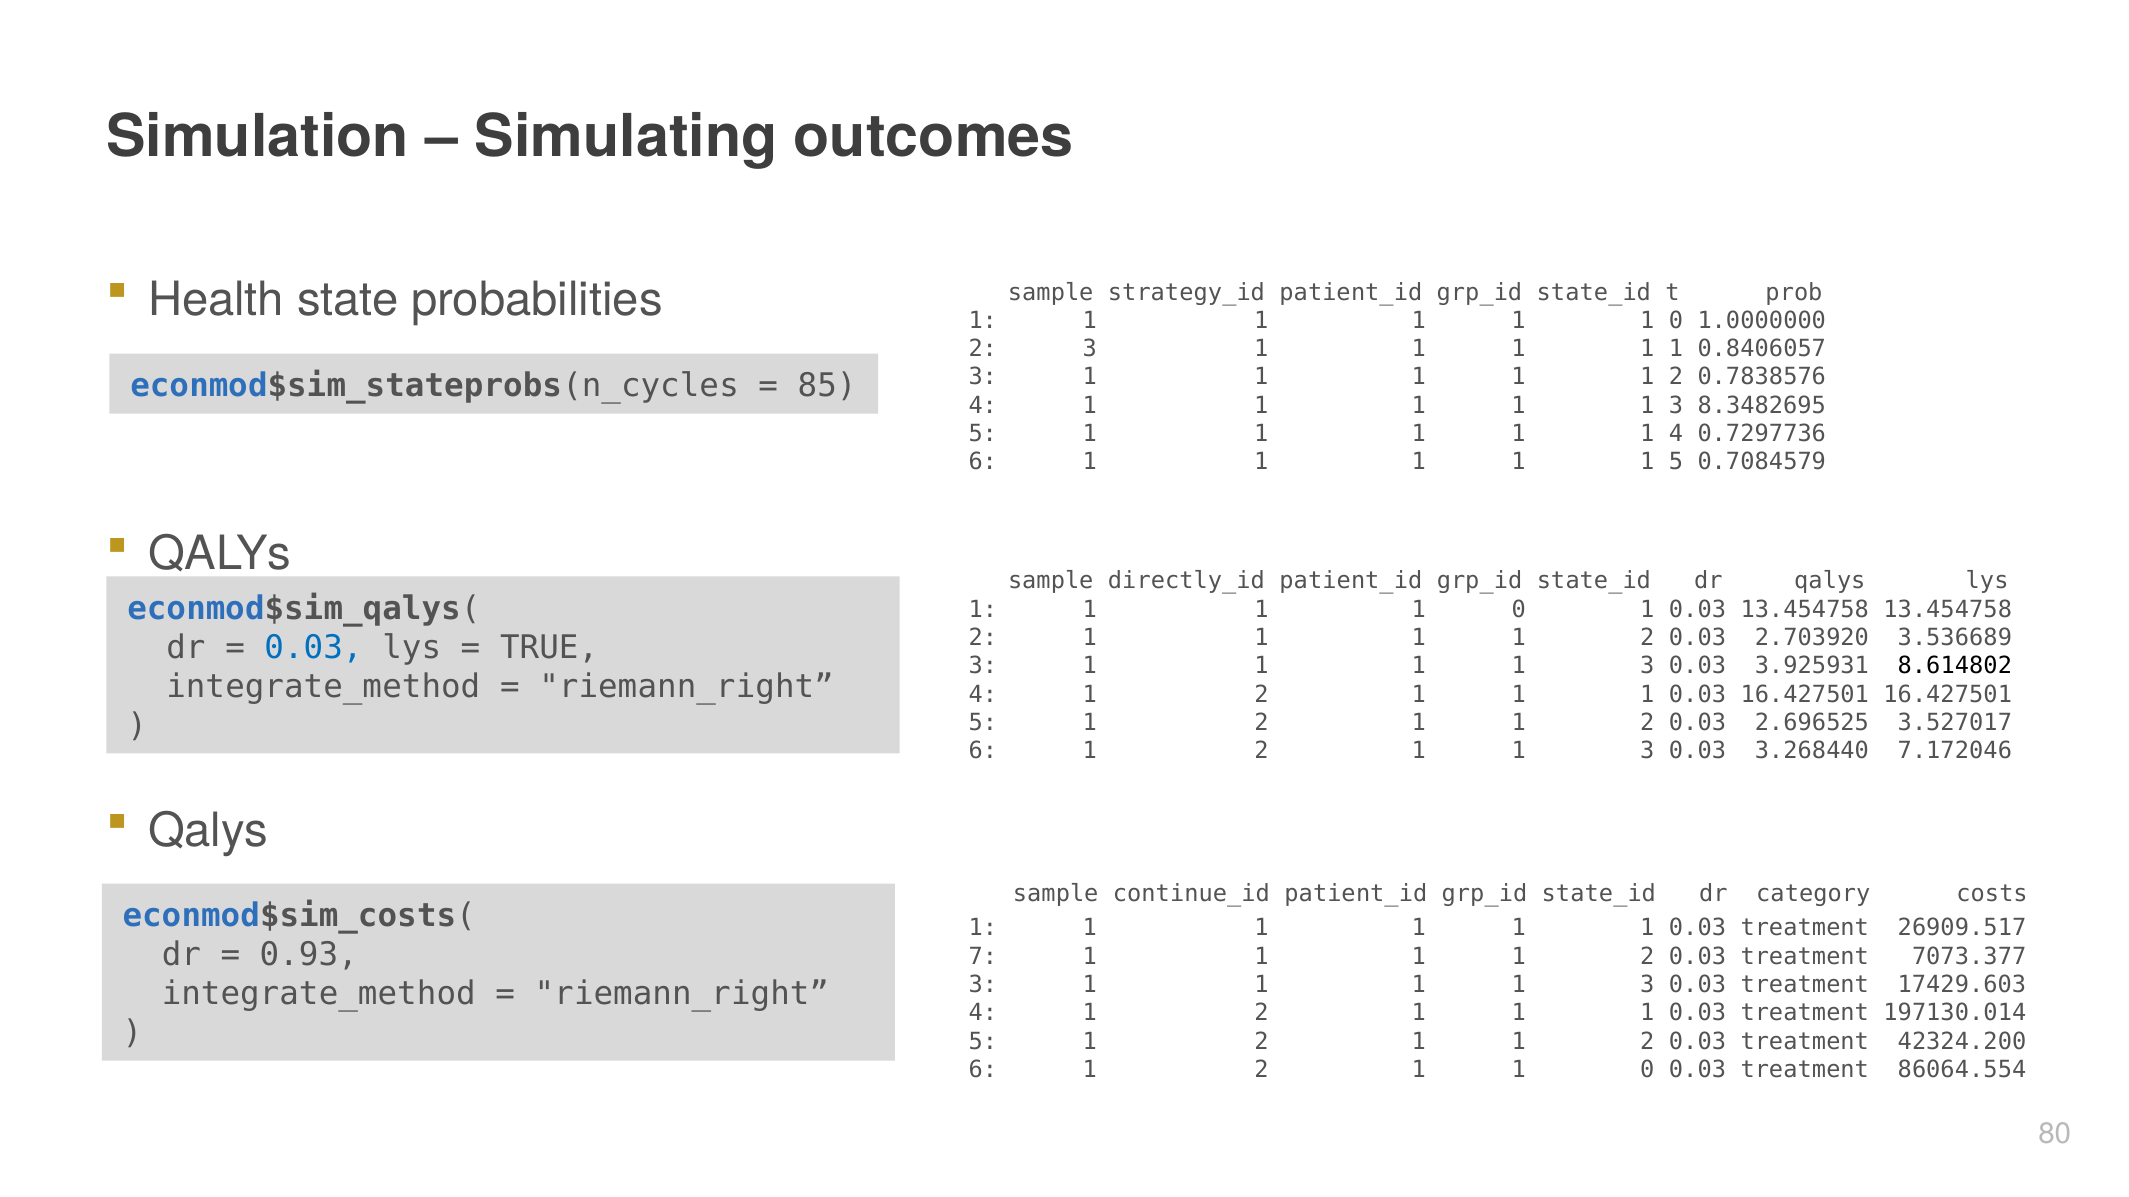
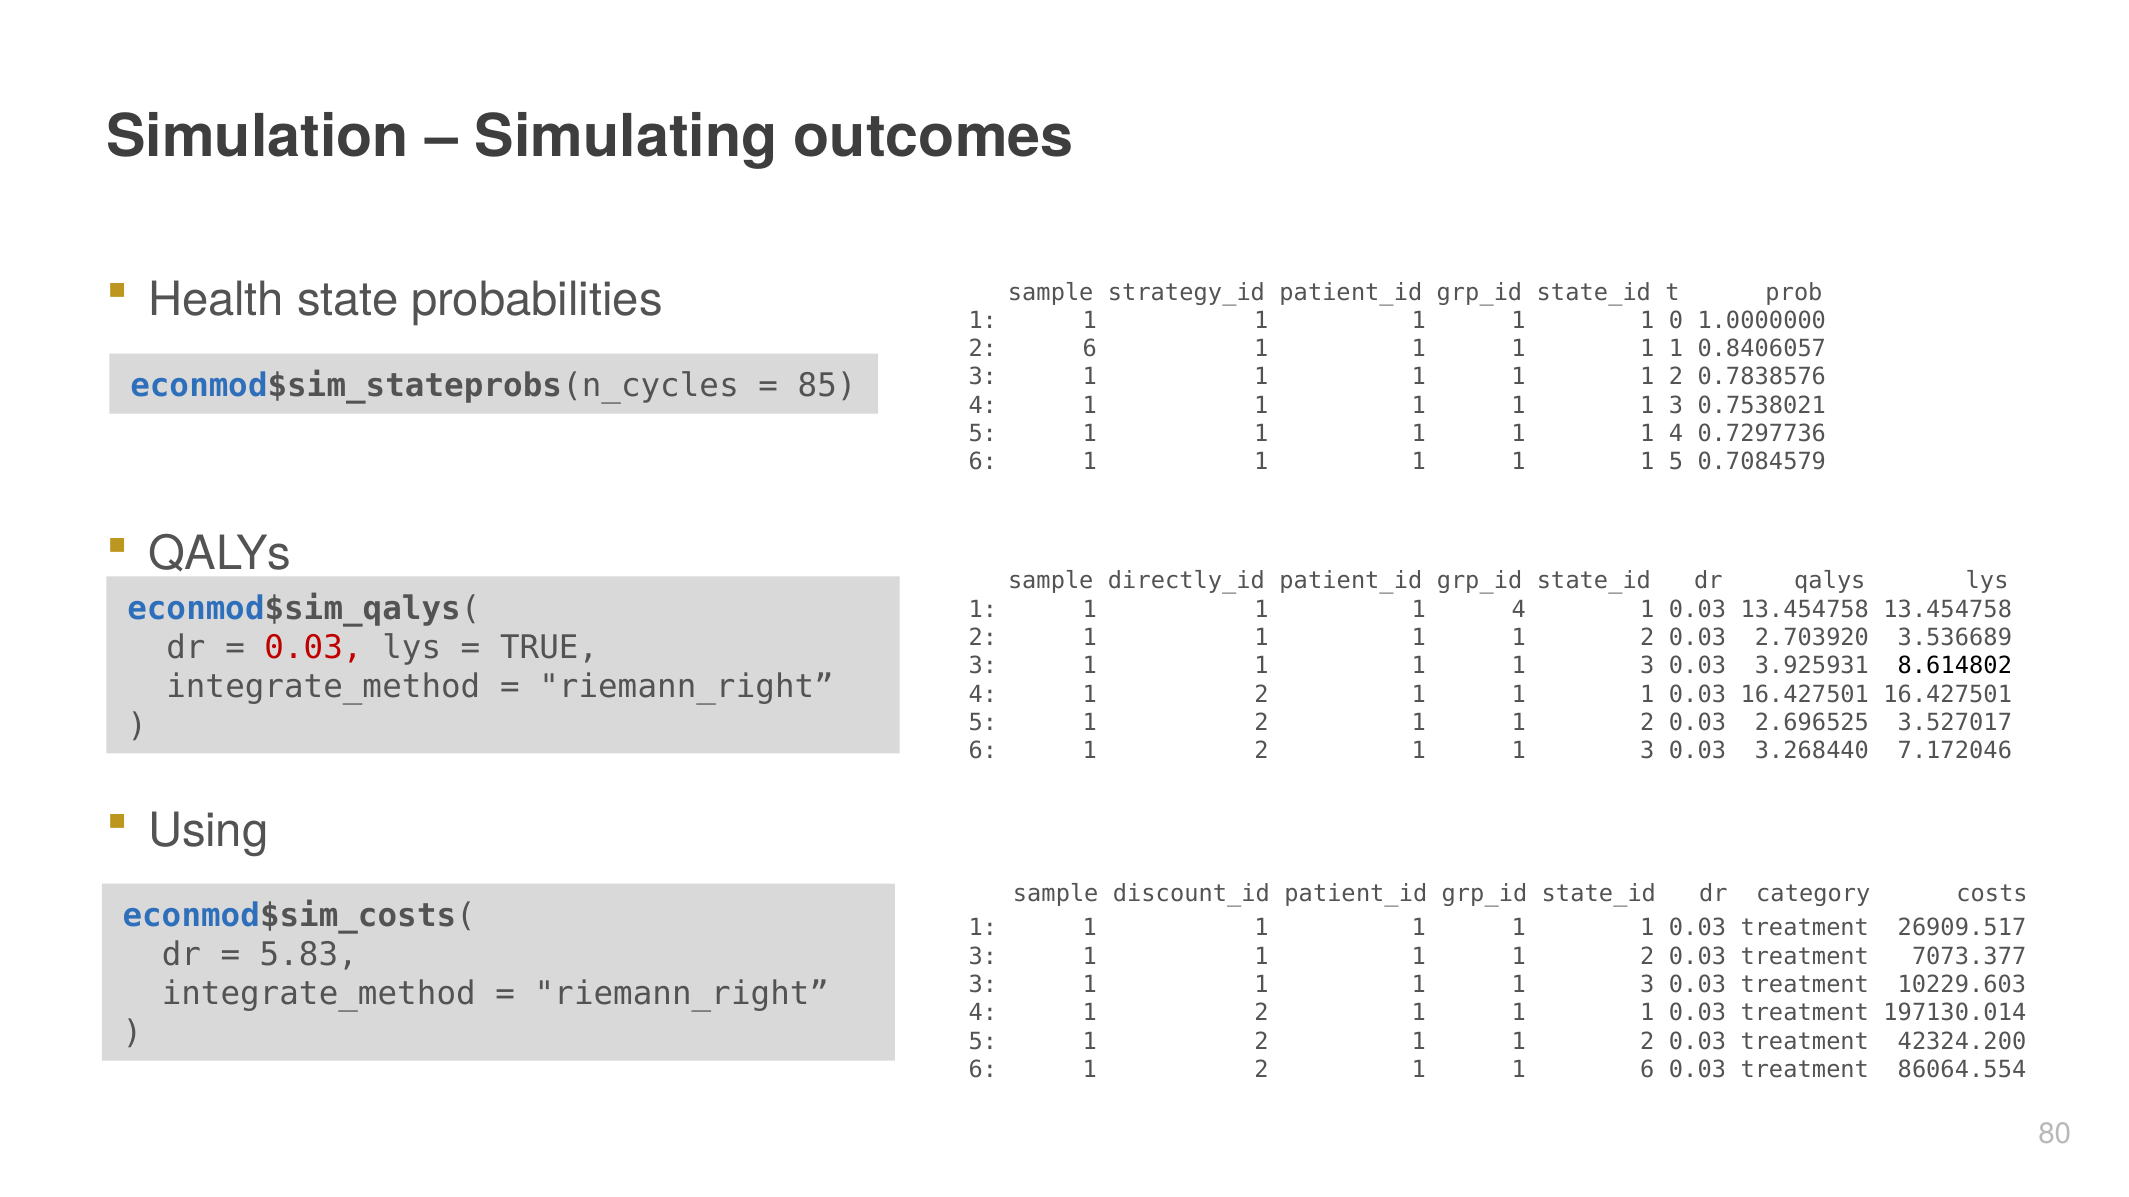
2 3: 3 -> 6 (1090, 349)
8.3482695: 8.3482695 -> 0.7538021 (1762, 406)
0: 0 -> 4 (1519, 610)
0.03 colour: blue -> red (313, 648)
Qalys: Qalys -> Using (208, 831)
continue_id: continue_id -> discount_id (1191, 894)
0.93: 0.93 -> 5.83 (309, 955)
7: 7 -> 3 (983, 957)
17429.603: 17429.603 -> 10229.603 (1962, 985)
2 1 1 0: 0 -> 6 (1647, 1070)
